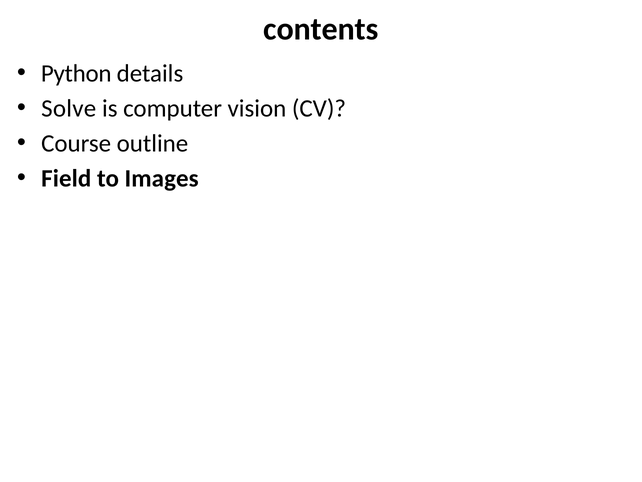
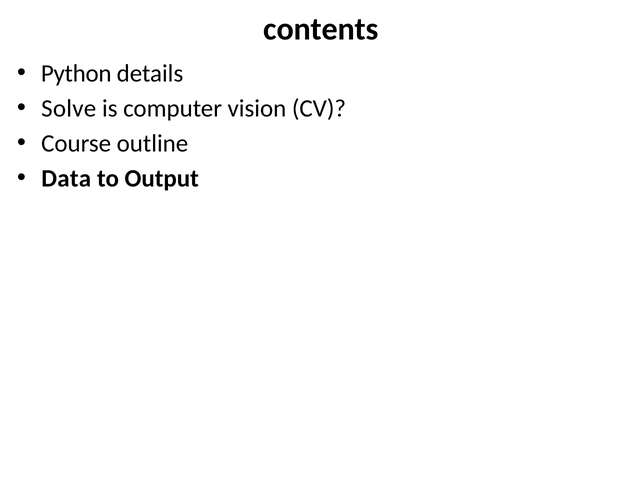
Field: Field -> Data (66, 178)
Images: Images -> Output (162, 178)
